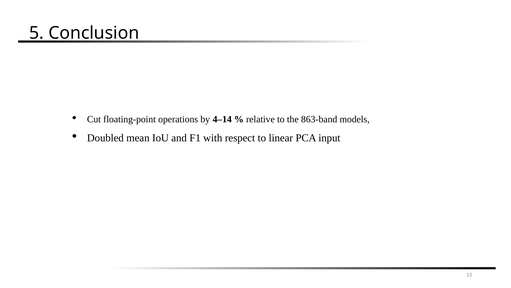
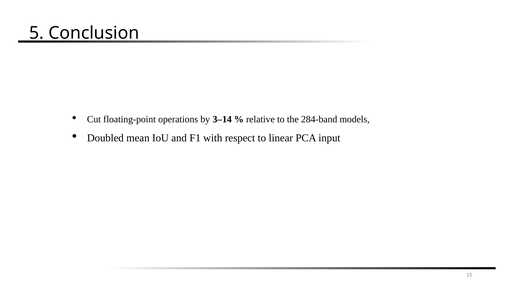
4–14: 4–14 -> 3–14 (222, 119)
863-band: 863-band -> 284-band (319, 119)
